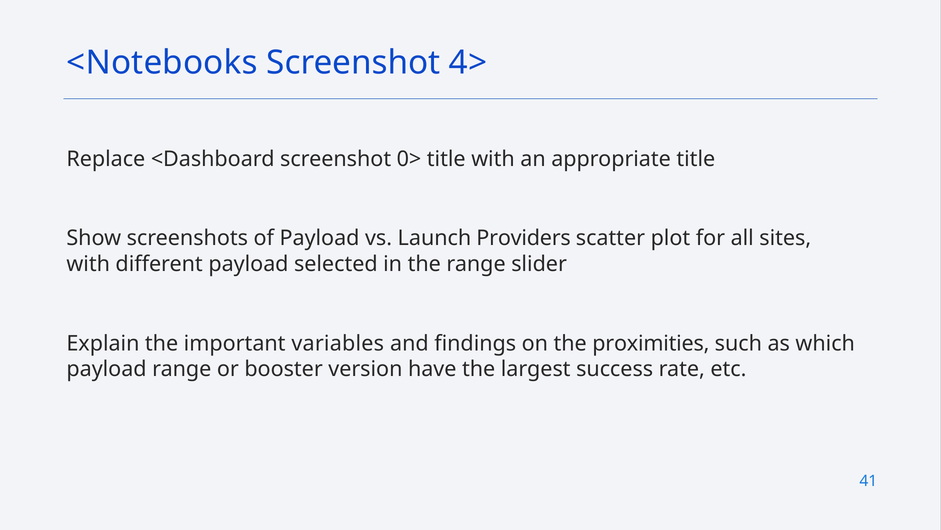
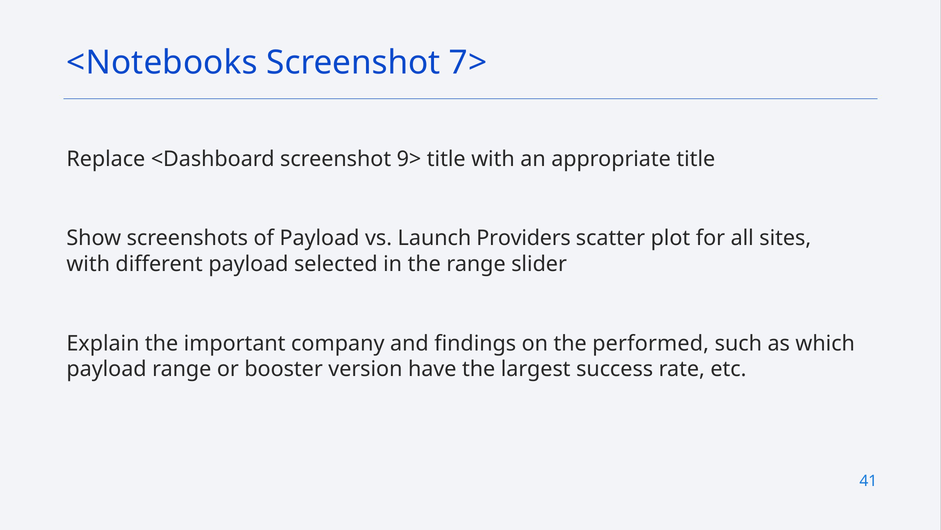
4>: 4> -> 7> (468, 63)
0>: 0> -> 9> (409, 159)
variables: variables -> company (338, 343)
proximities: proximities -> performed (651, 343)
